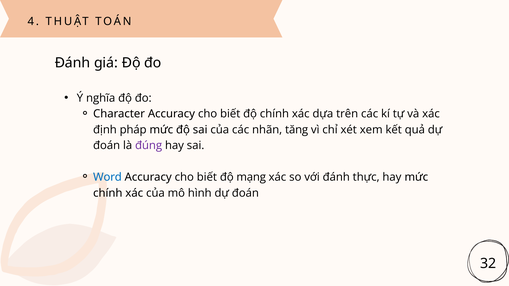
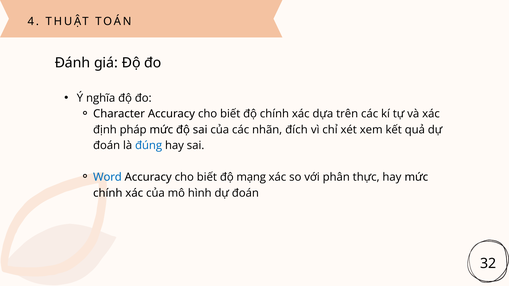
tăng: tăng -> đích (296, 130)
đúng colour: purple -> blue (149, 146)
với đánh: đánh -> phân (336, 177)
